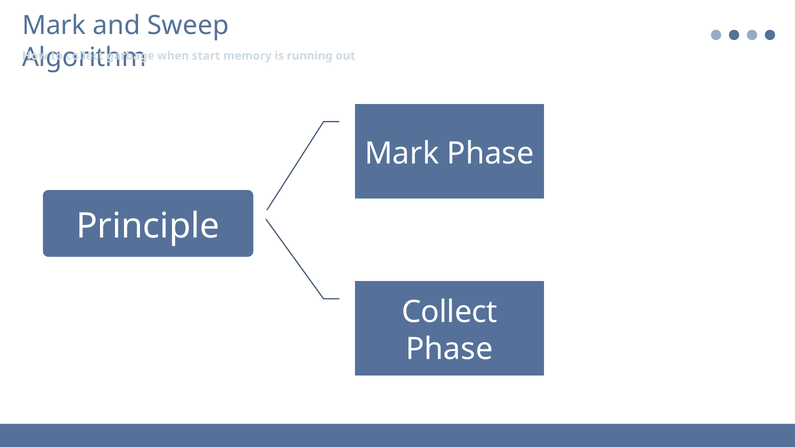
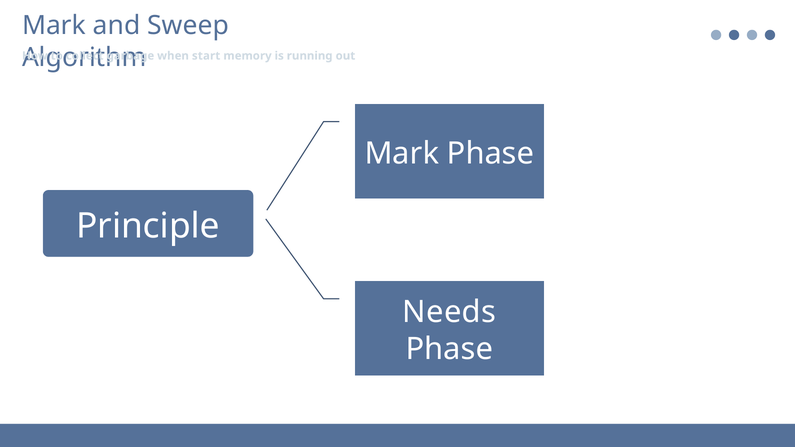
Collect: Collect -> Needs (449, 312)
